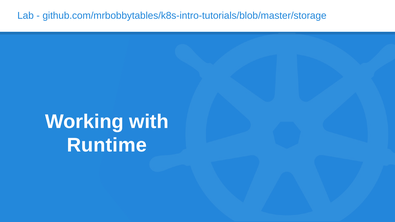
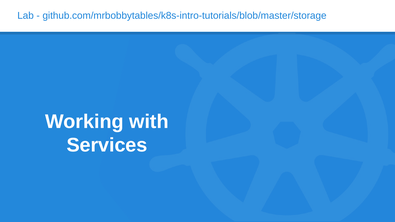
Runtime: Runtime -> Services (107, 145)
